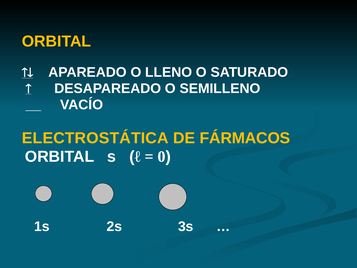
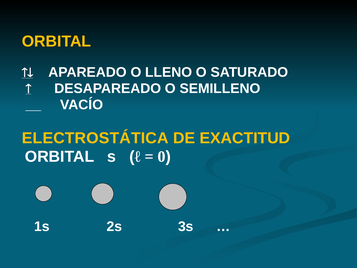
FÁRMACOS: FÁRMACOS -> EXACTITUD (245, 138)
